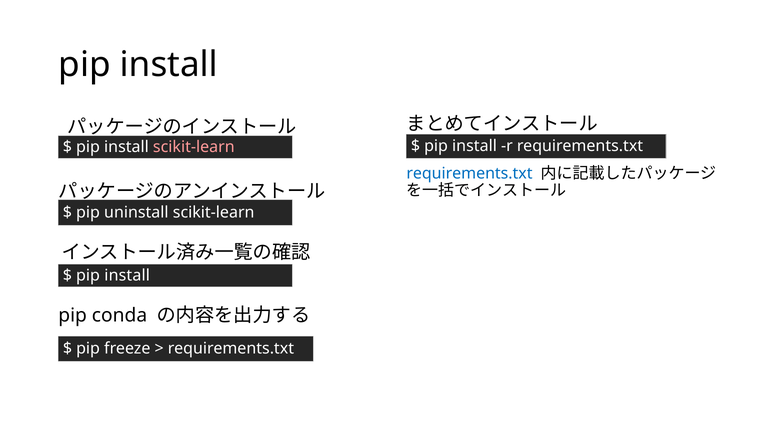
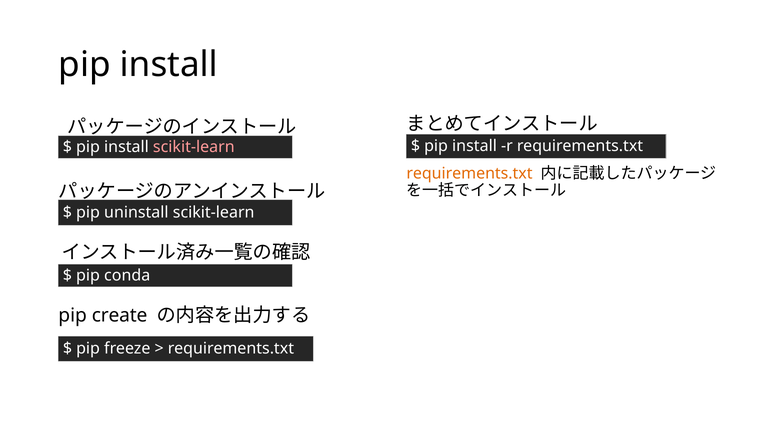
requirements.txt colour: blue -> orange (469, 173)
install: install -> conda (127, 275)
conda: conda -> create (120, 315)
